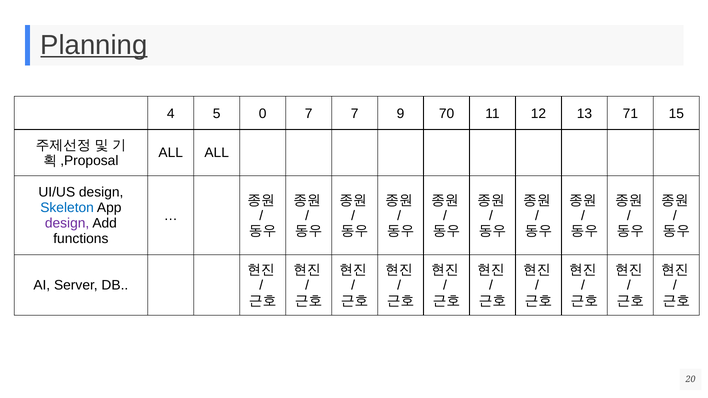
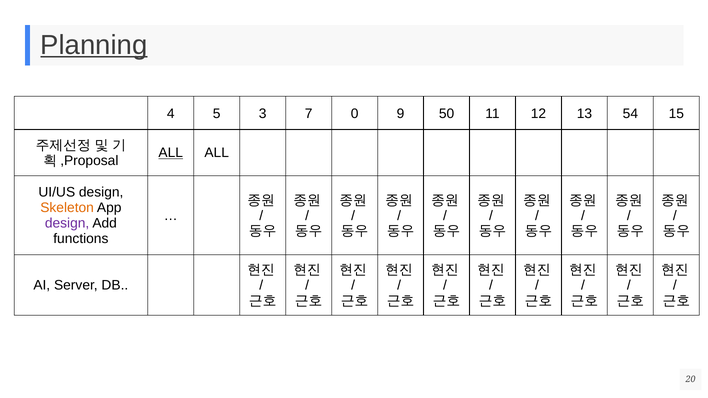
0: 0 -> 3 (263, 114)
7 7: 7 -> 0 (355, 114)
70: 70 -> 50 (447, 114)
71: 71 -> 54 (630, 114)
ALL underline: none -> present (171, 153)
Skeleton colour: blue -> orange (67, 208)
